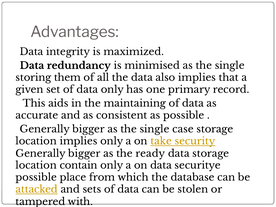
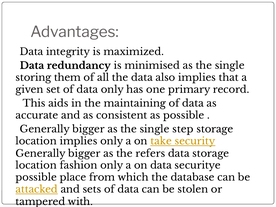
case: case -> step (183, 129)
ready: ready -> refers (150, 154)
contain: contain -> fashion (78, 165)
